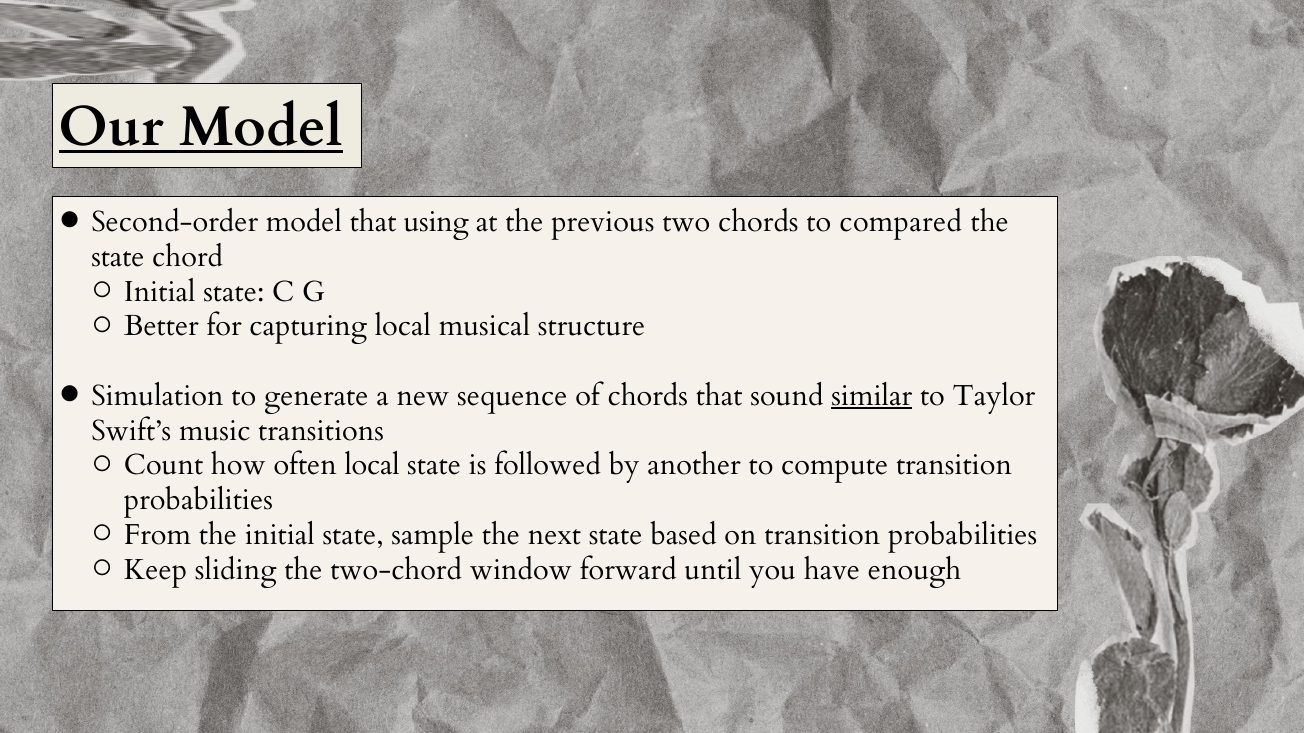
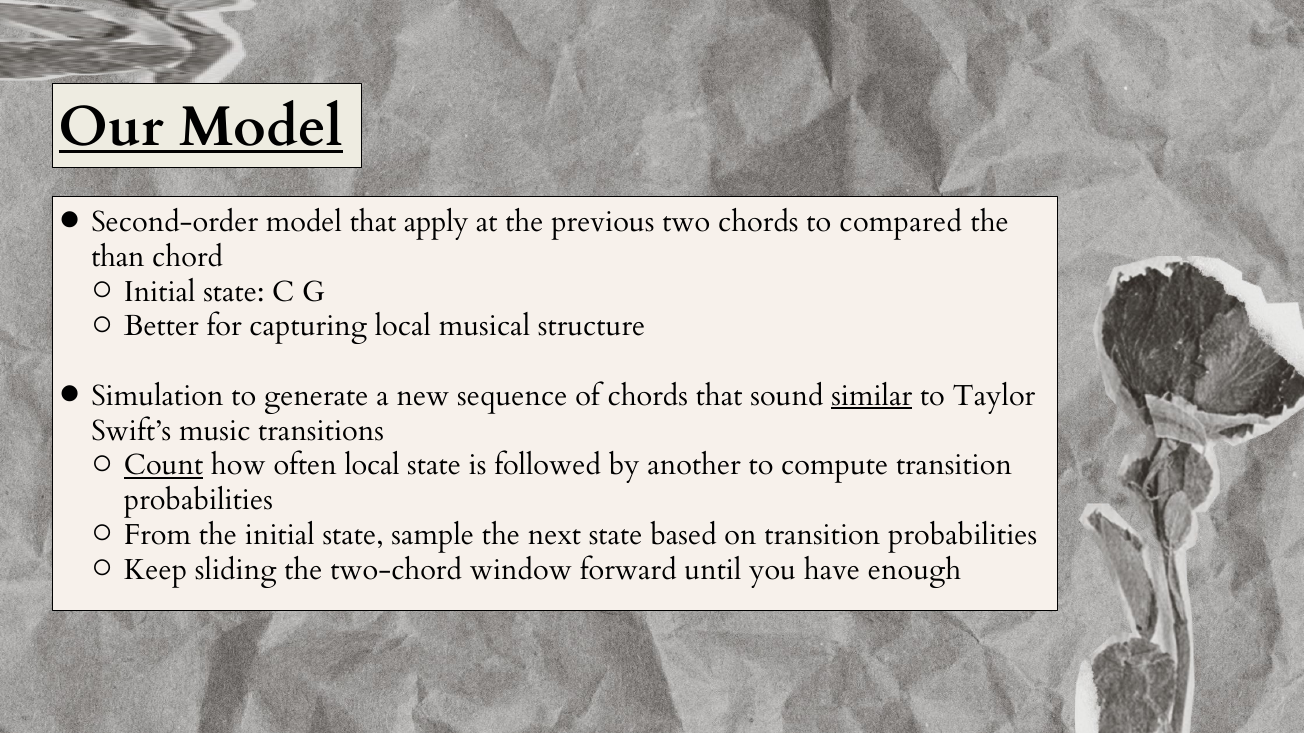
using: using -> apply (436, 222)
state: state -> than (118, 257)
Count underline: none -> present (164, 466)
